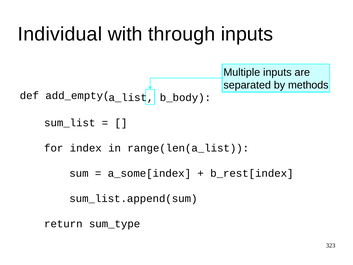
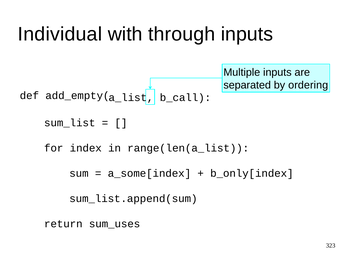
methods: methods -> ordering (308, 85)
b_body: b_body -> b_call (179, 98)
b_rest[index: b_rest[index -> b_only[index (252, 173)
sum_type: sum_type -> sum_uses (115, 224)
